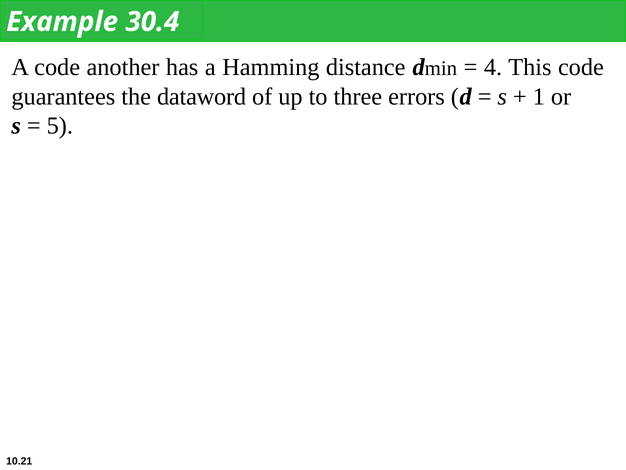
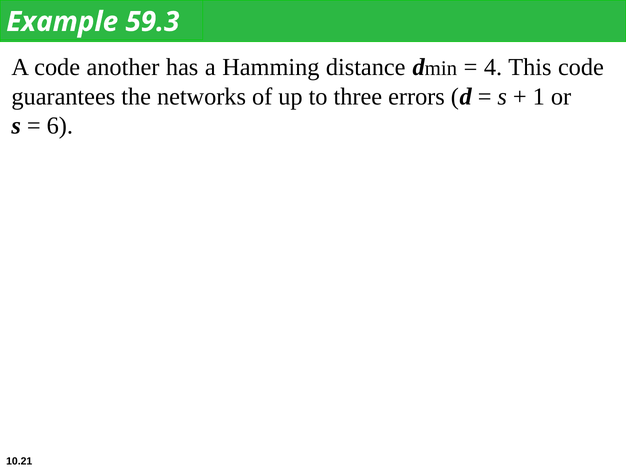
30.4: 30.4 -> 59.3 (152, 22)
dataword: dataword -> networks (202, 96)
5: 5 -> 6 (60, 126)
